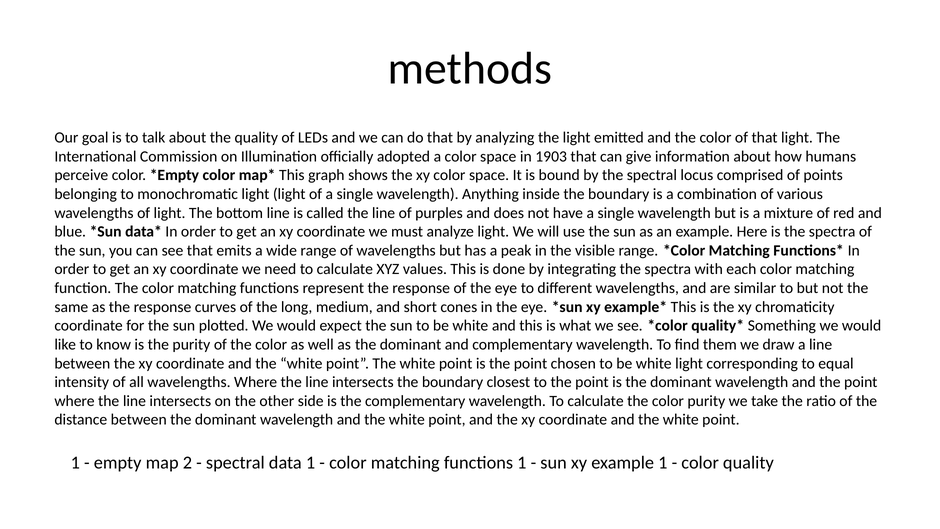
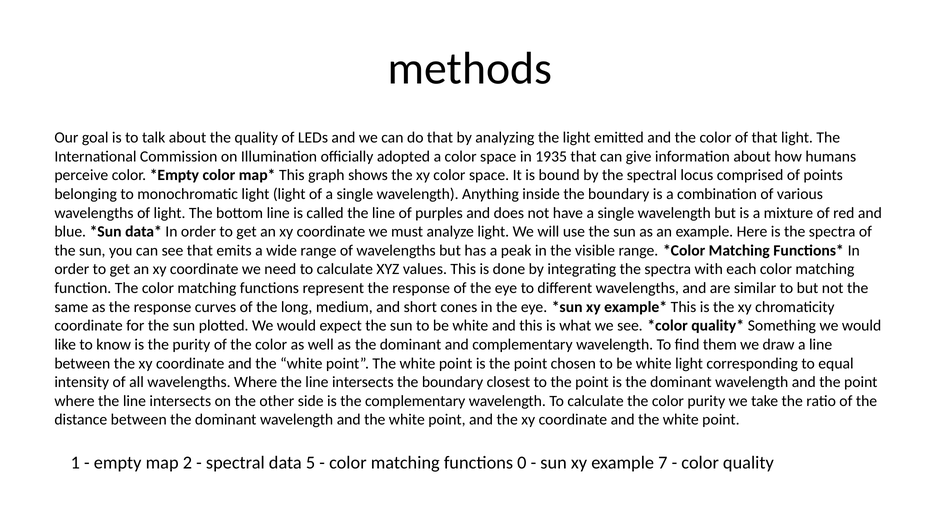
1903: 1903 -> 1935 (551, 156)
data 1: 1 -> 5 (311, 463)
functions 1: 1 -> 0 (522, 463)
example 1: 1 -> 7 (663, 463)
